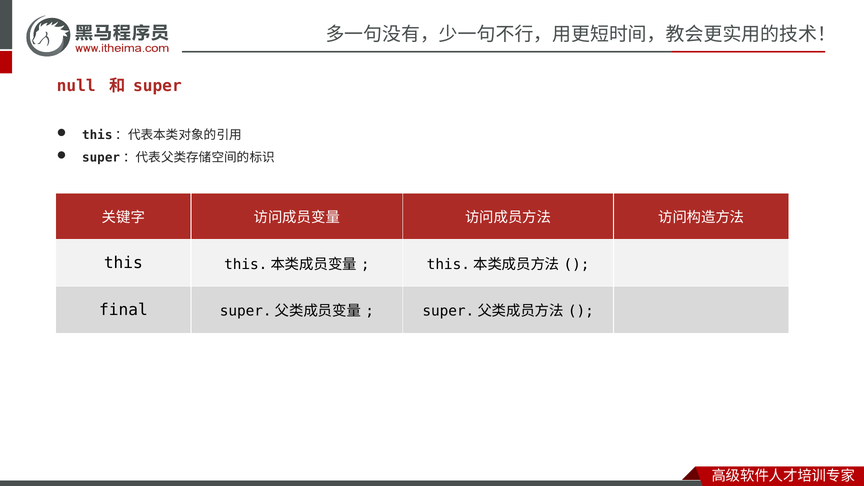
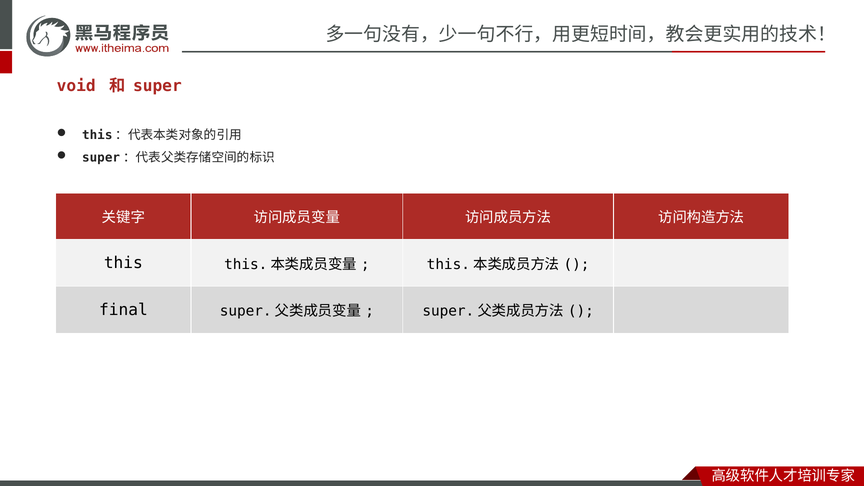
null: null -> void (76, 86)
